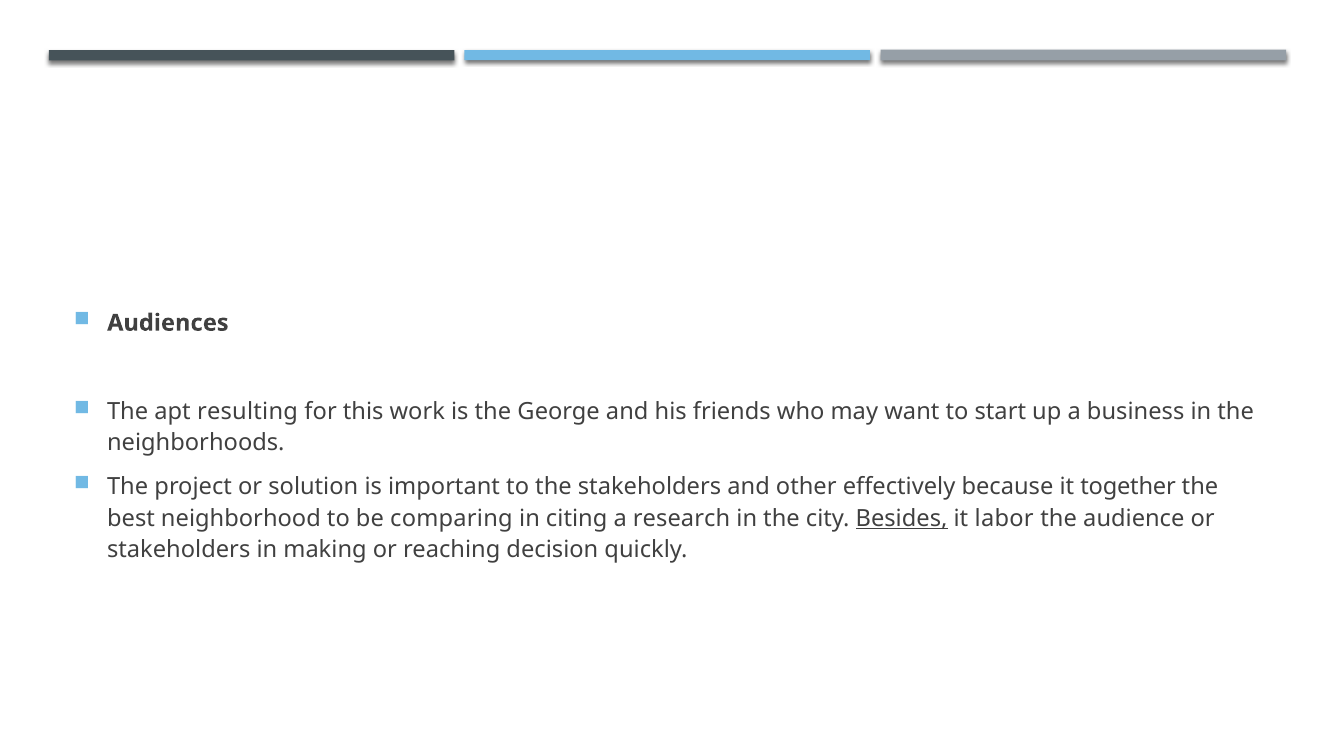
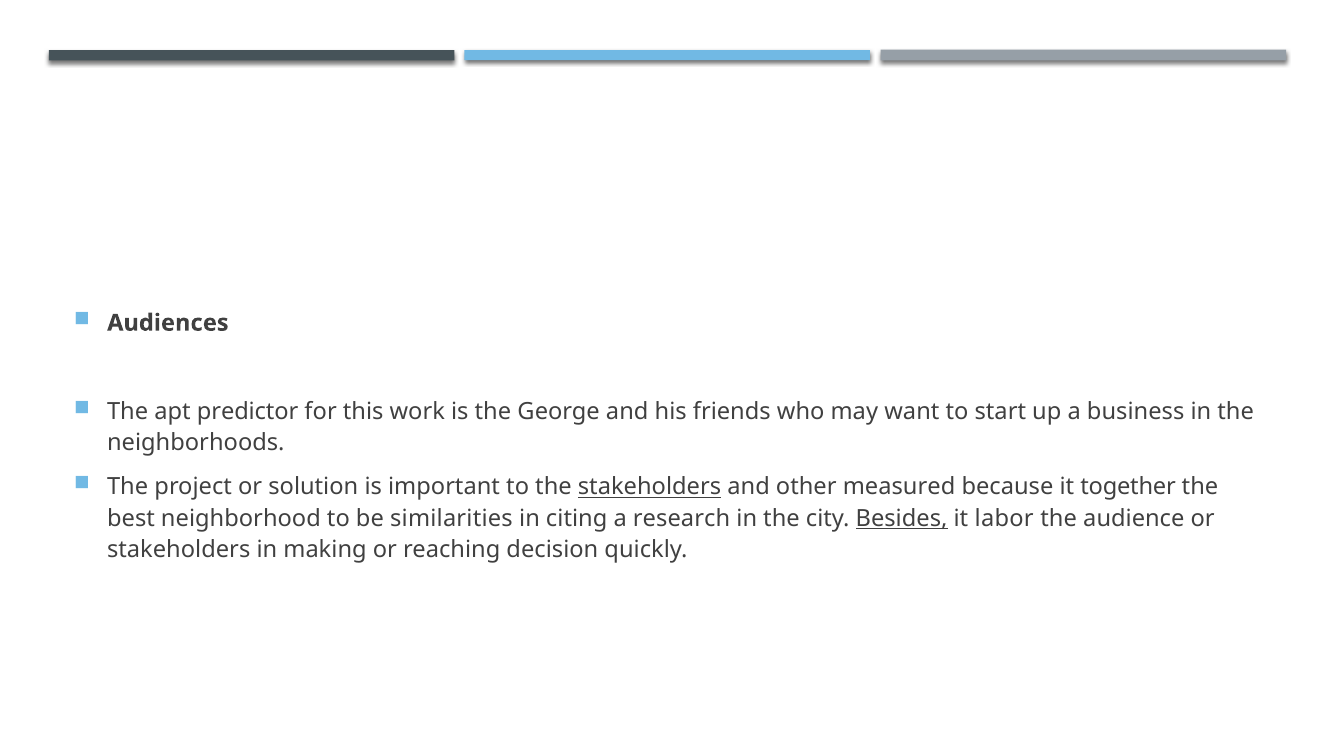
resulting: resulting -> predictor (248, 411)
stakeholders underline: none -> present (650, 487)
effectively: effectively -> measured (899, 487)
comparing: comparing -> similarities (451, 518)
